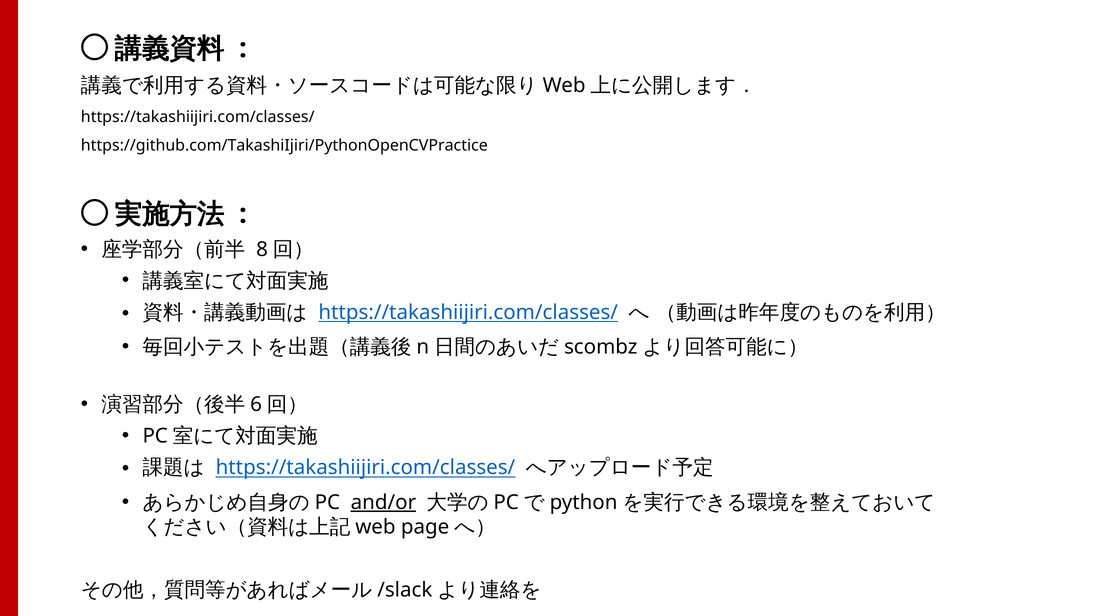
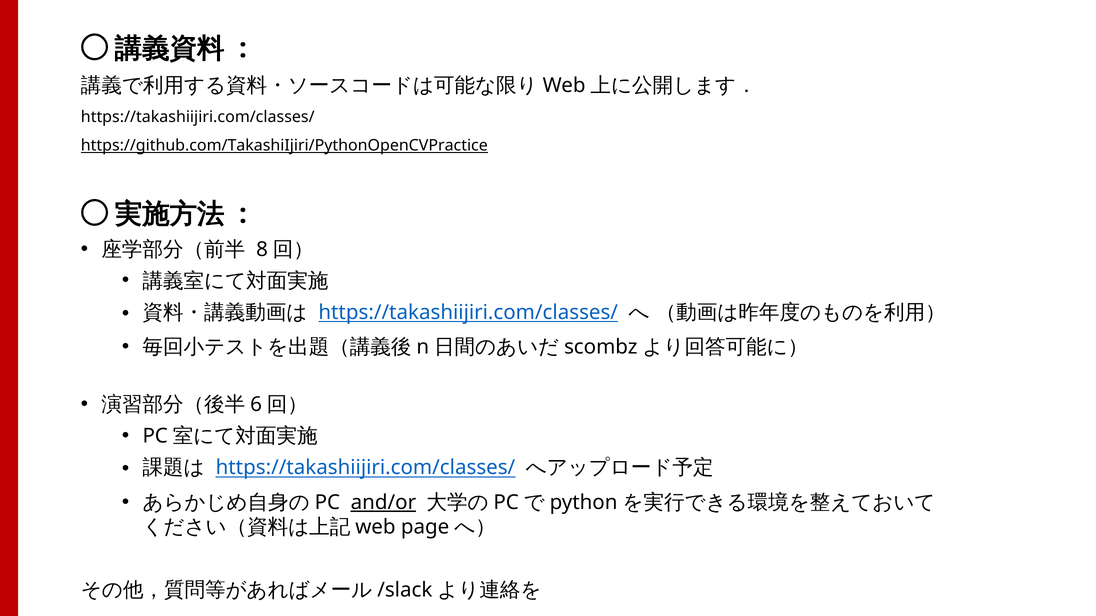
https://github.com/TakashiIjiri/PythonOpenCVPractice underline: none -> present (284, 146)
